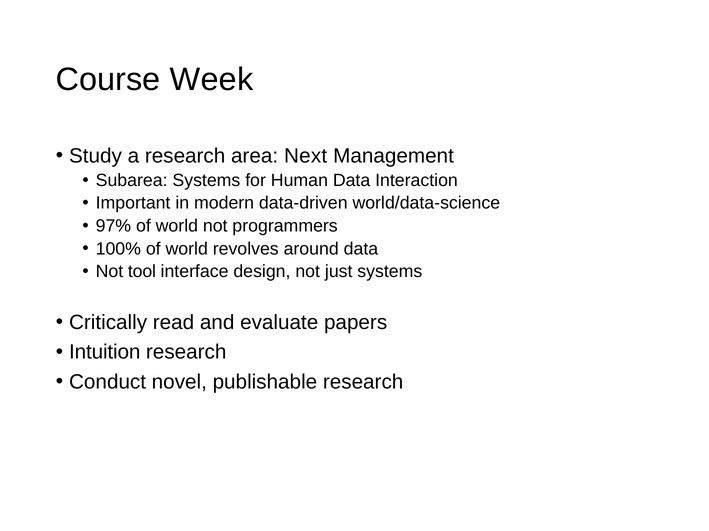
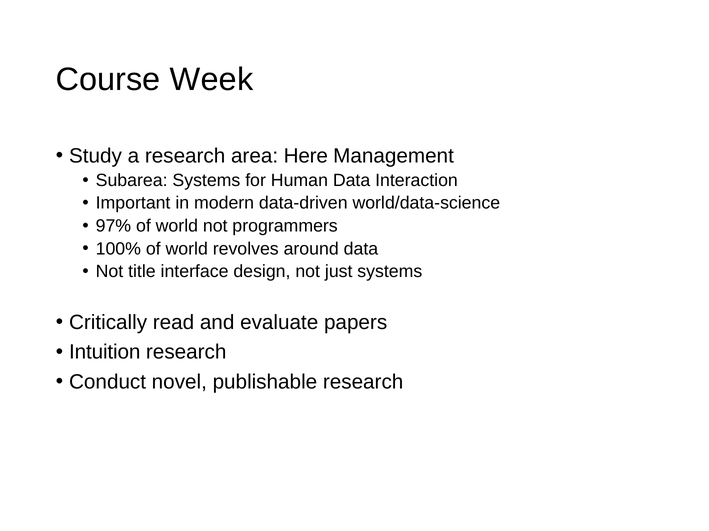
Next: Next -> Here (306, 156)
tool: tool -> title (142, 272)
